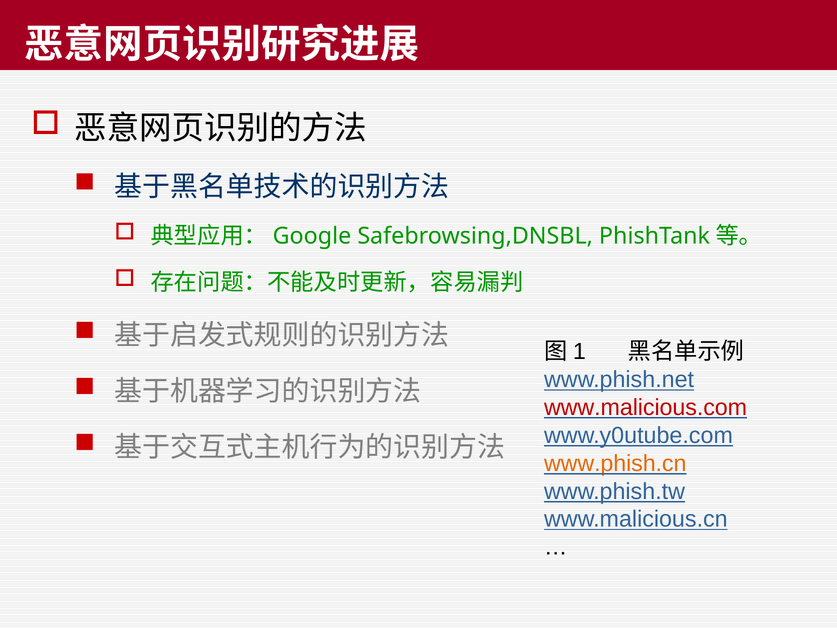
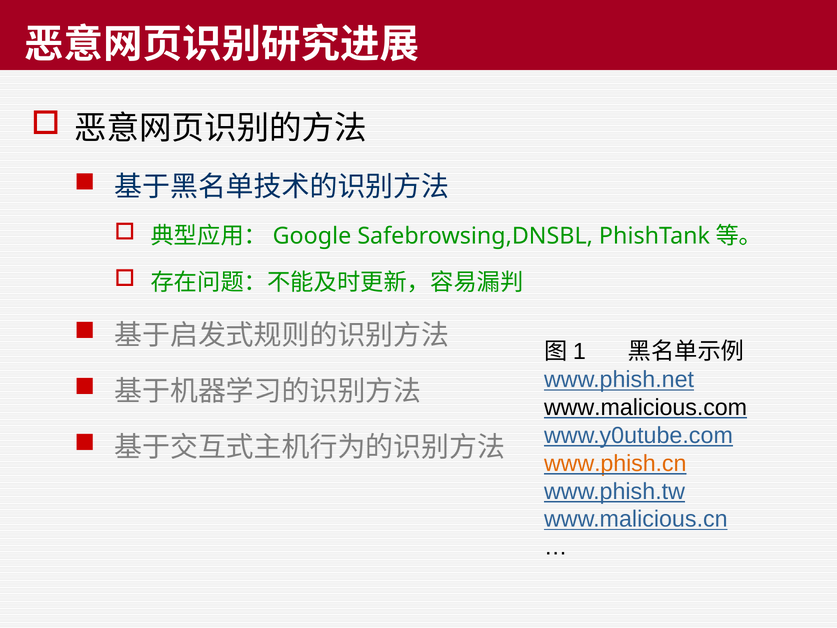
www.malicious.com colour: red -> black (646, 407)
